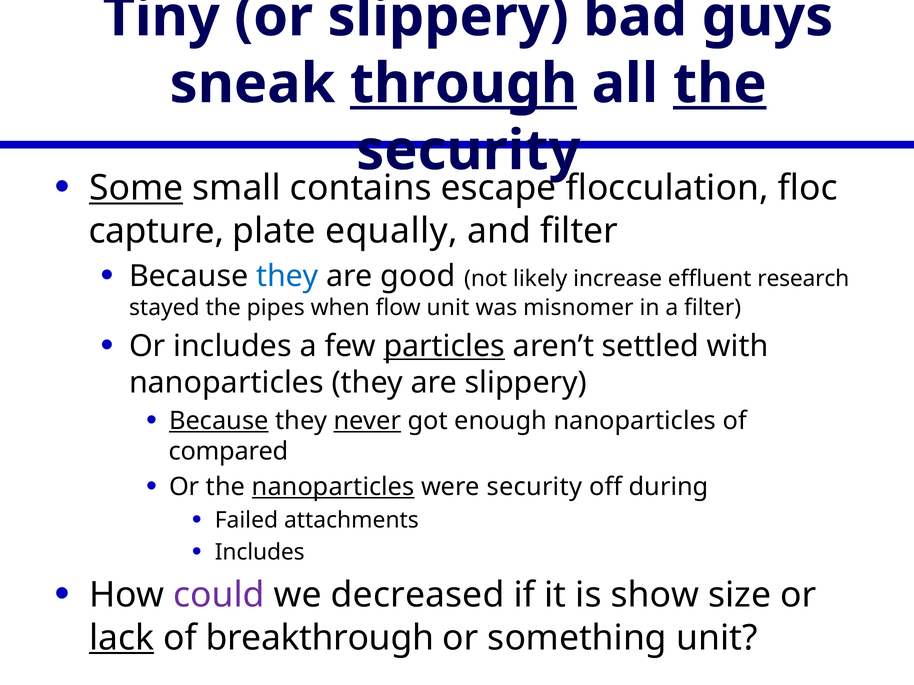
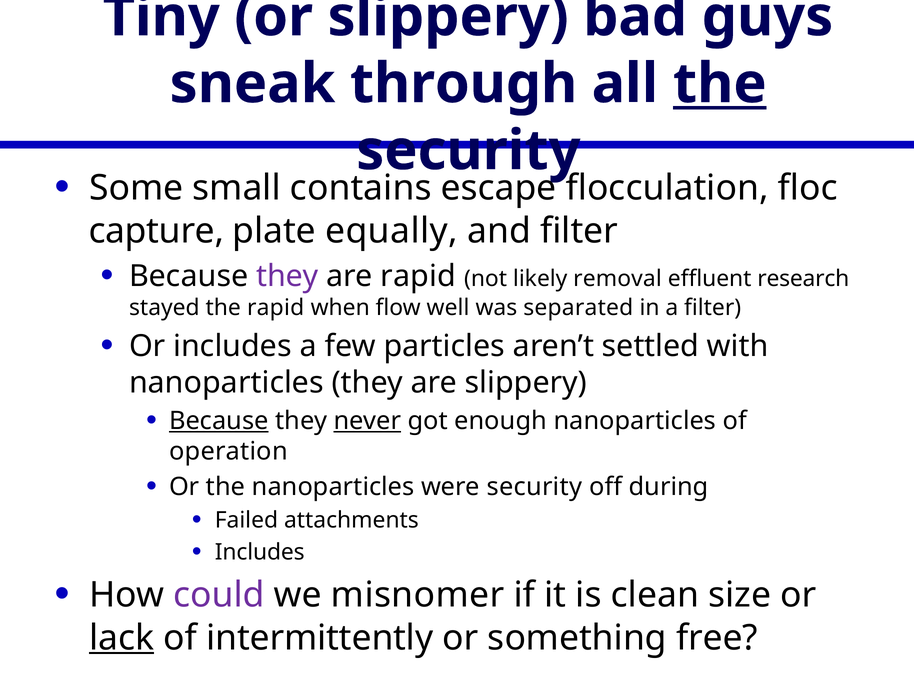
through underline: present -> none (464, 84)
Some underline: present -> none (136, 188)
they colour: blue -> purple (287, 276)
are good: good -> rapid (418, 276)
increase: increase -> removal (618, 279)
the pipes: pipes -> rapid (276, 308)
flow unit: unit -> well (448, 308)
misnomer: misnomer -> separated (578, 308)
particles underline: present -> none (444, 346)
compared: compared -> operation (228, 452)
nanoparticles underline: present -> none (333, 487)
decreased: decreased -> misnomer (418, 596)
show: show -> clean (655, 596)
breakthrough: breakthrough -> intermittently (320, 638)
something unit: unit -> free (717, 638)
